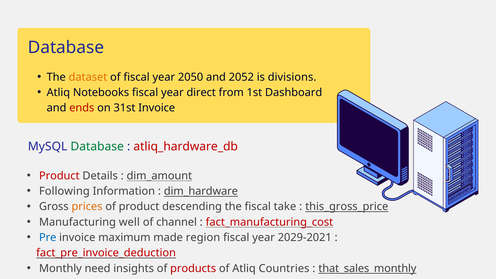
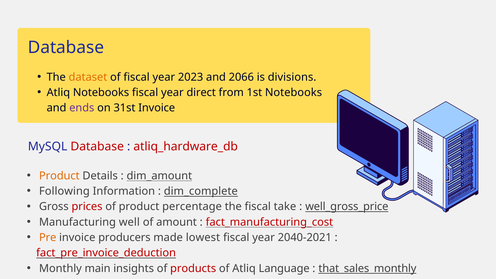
2050: 2050 -> 2023 (191, 77)
2052: 2052 -> 2066 (241, 77)
1st Dashboard: Dashboard -> Notebooks (294, 92)
ends colour: red -> purple (82, 108)
Database colour: green -> red (97, 147)
Product colour: red -> orange (59, 176)
dim_hardware: dim_hardware -> dim_complete (201, 191)
prices colour: orange -> red (87, 207)
descending: descending -> percentage (192, 207)
this_gross_price: this_gross_price -> well_gross_price (347, 207)
channel: channel -> amount (177, 222)
Pre colour: blue -> orange (48, 238)
maximum: maximum -> producers (124, 238)
region: region -> lowest (203, 238)
2029-2021: 2029-2021 -> 2040-2021 (305, 238)
need: need -> main (98, 268)
Countries: Countries -> Language (284, 268)
